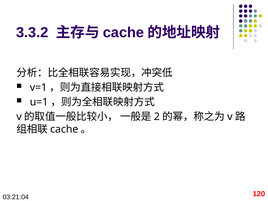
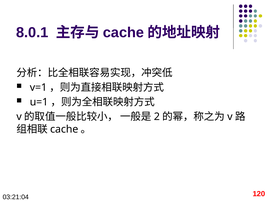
3.3.2: 3.3.2 -> 8.0.1 (32, 33)
